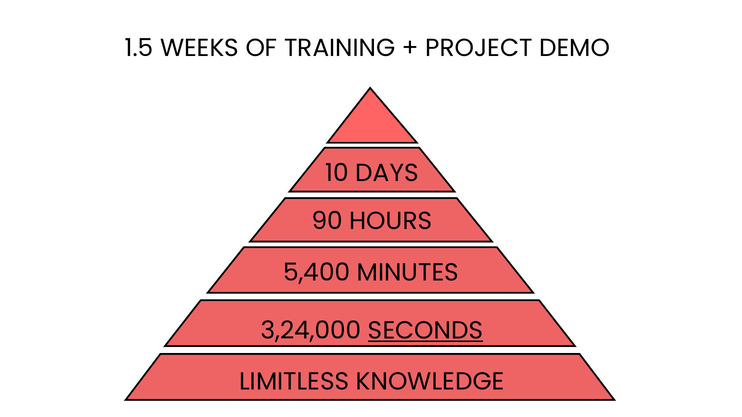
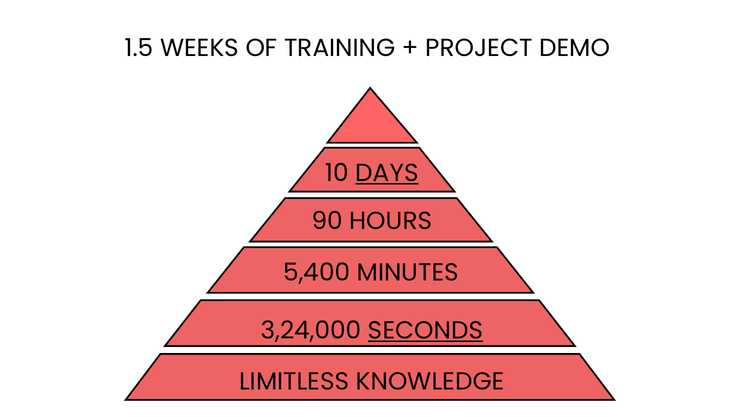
DAYS underline: none -> present (387, 173)
